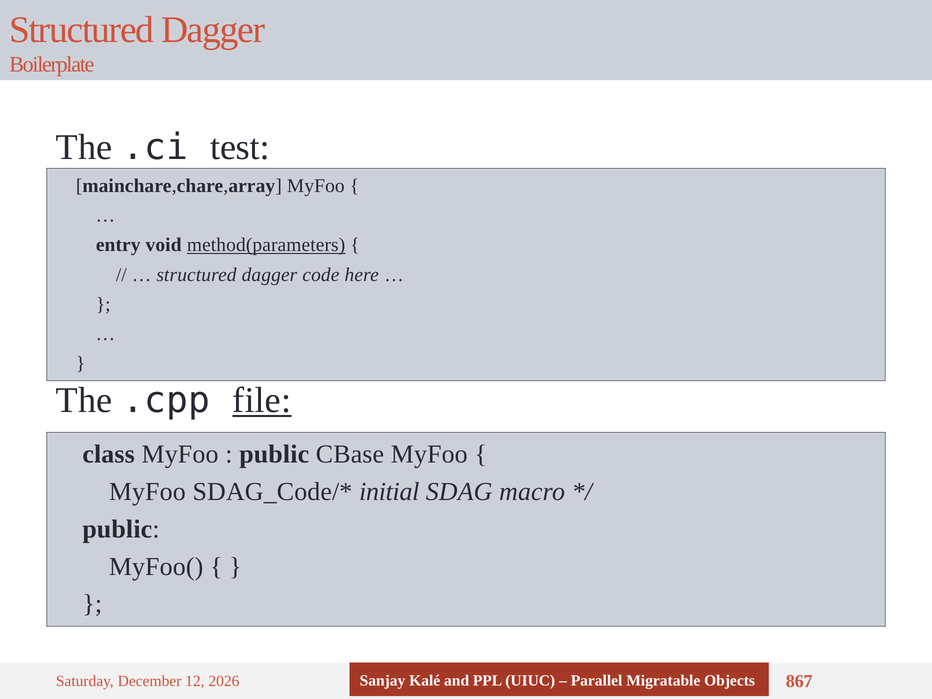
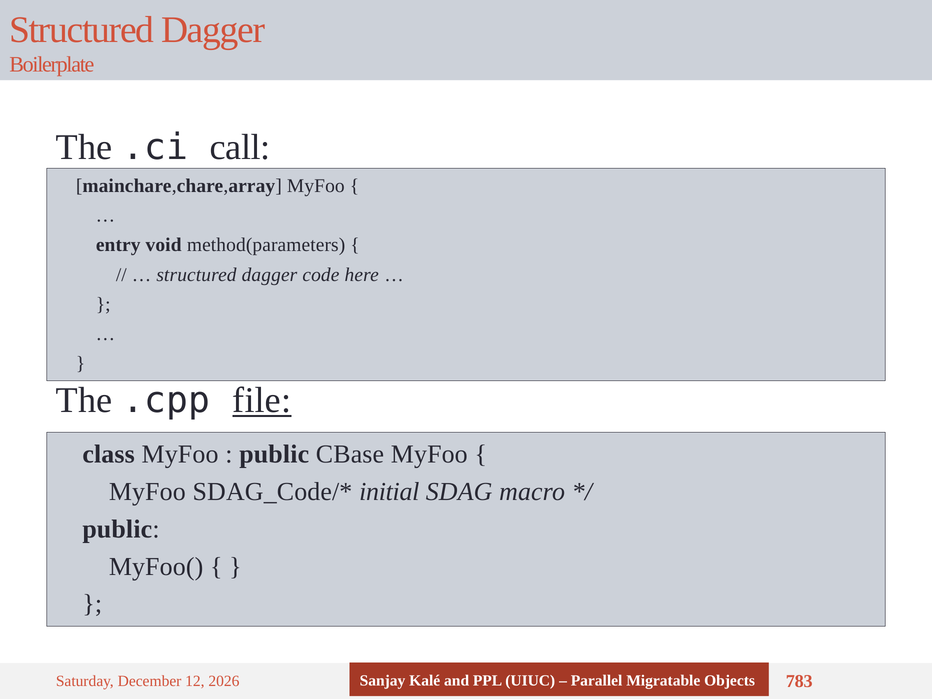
test: test -> call (240, 147)
method(parameters underline: present -> none (266, 245)
867: 867 -> 783 (799, 681)
